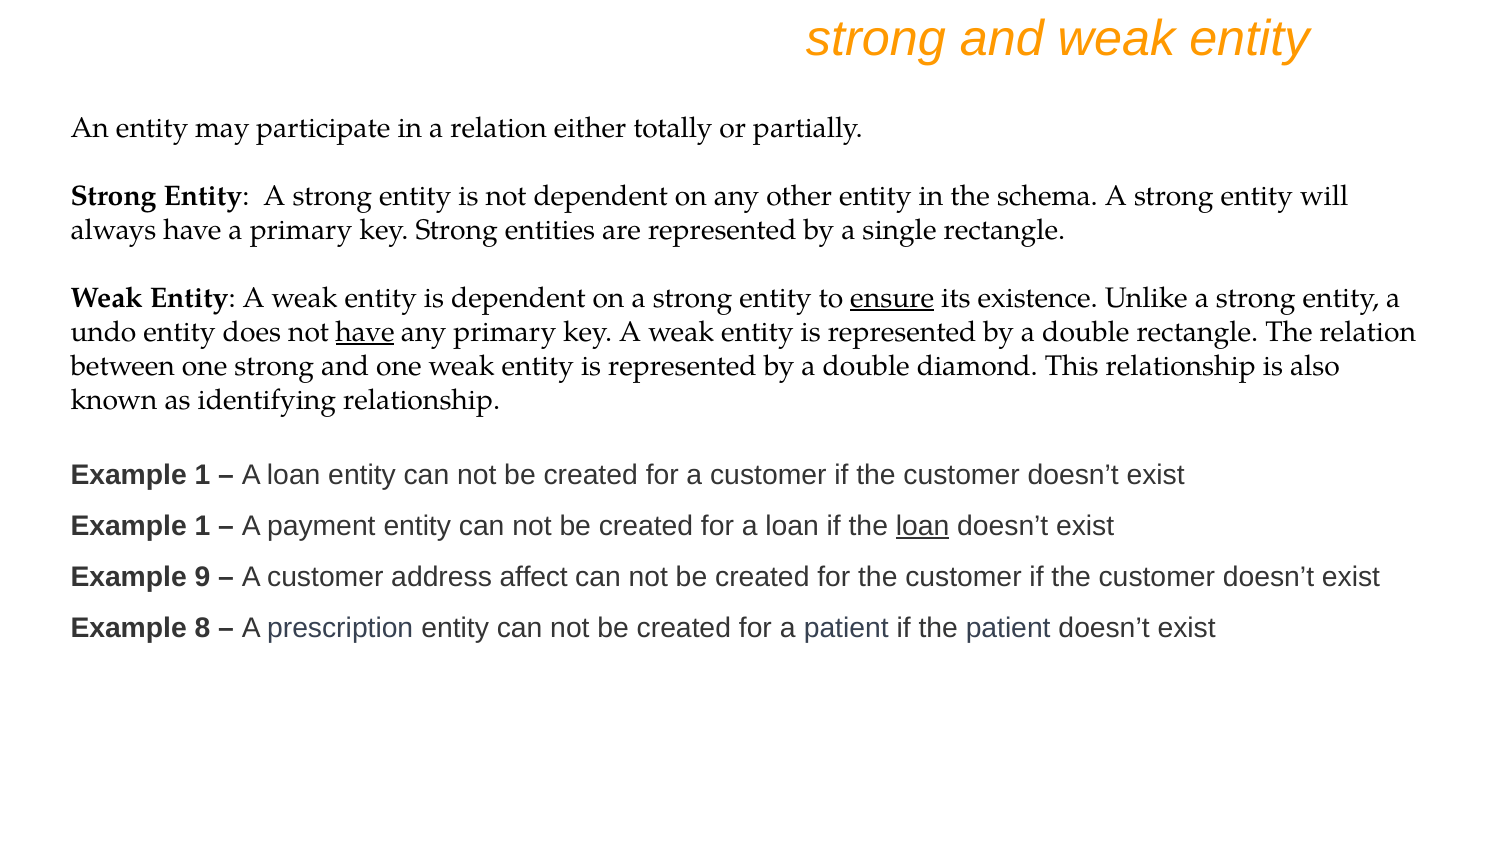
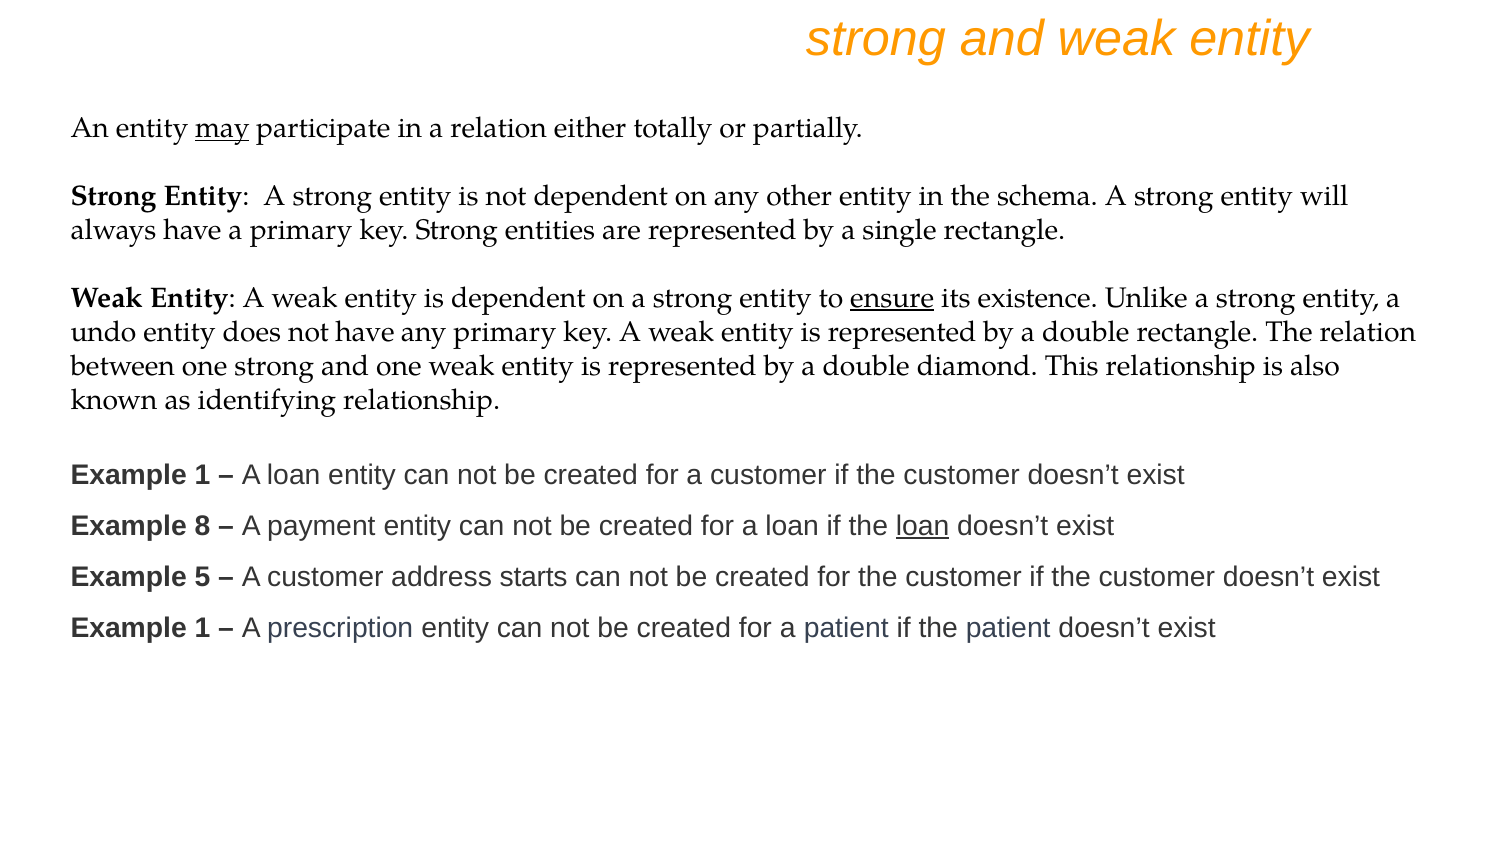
may underline: none -> present (222, 128)
have underline: present -> none (365, 332)
1: 1 -> 8 (203, 526)
9: 9 -> 5 (203, 577)
affect: affect -> starts (534, 577)
8: 8 -> 1 (203, 628)
